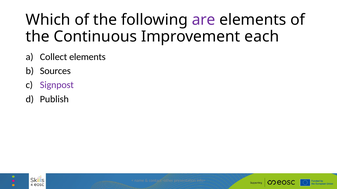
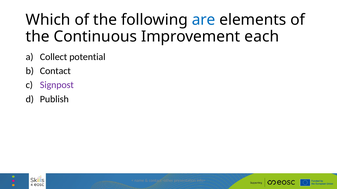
are colour: purple -> blue (204, 20)
Collect elements: elements -> potential (87, 57)
Sources: Sources -> Contact (55, 71)
